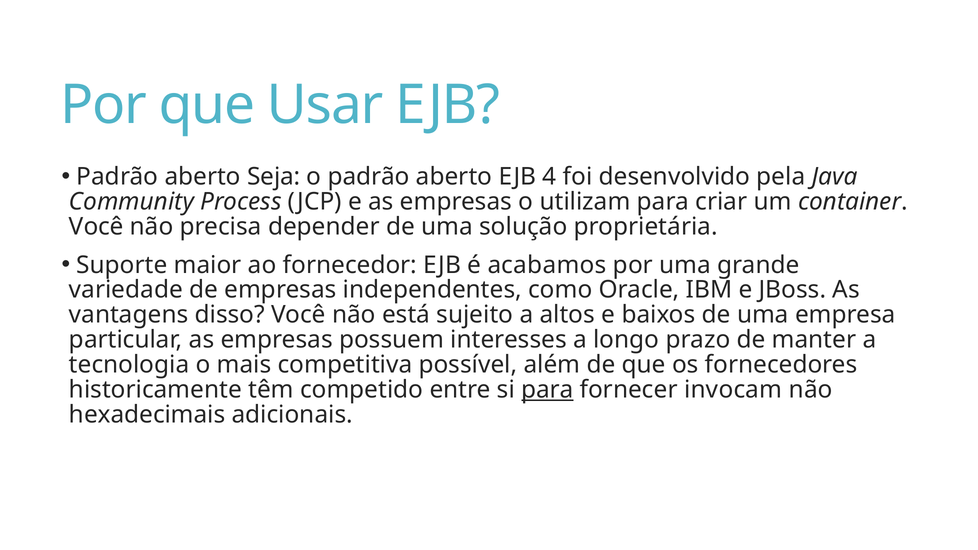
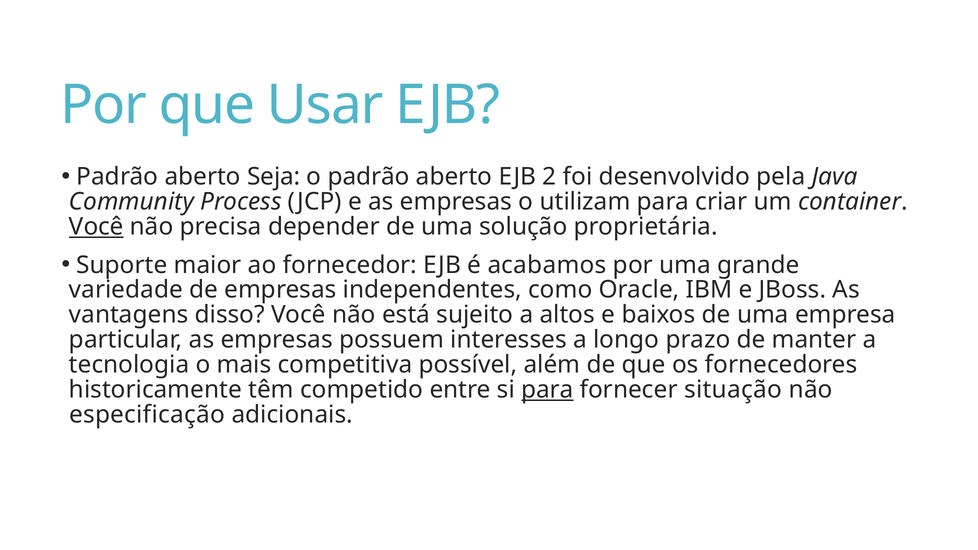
4: 4 -> 2 (549, 177)
Você underline: none -> present (96, 227)
invocam: invocam -> situação (733, 390)
hexadecimais: hexadecimais -> especificação (147, 415)
